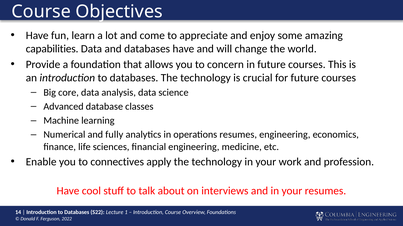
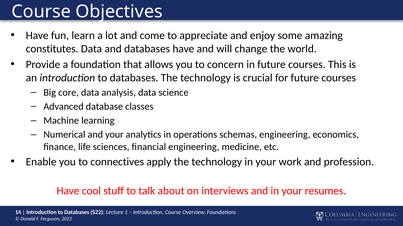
capabilities: capabilities -> constitutes (52, 49)
and fully: fully -> your (114, 135)
operations resumes: resumes -> schemas (238, 135)
